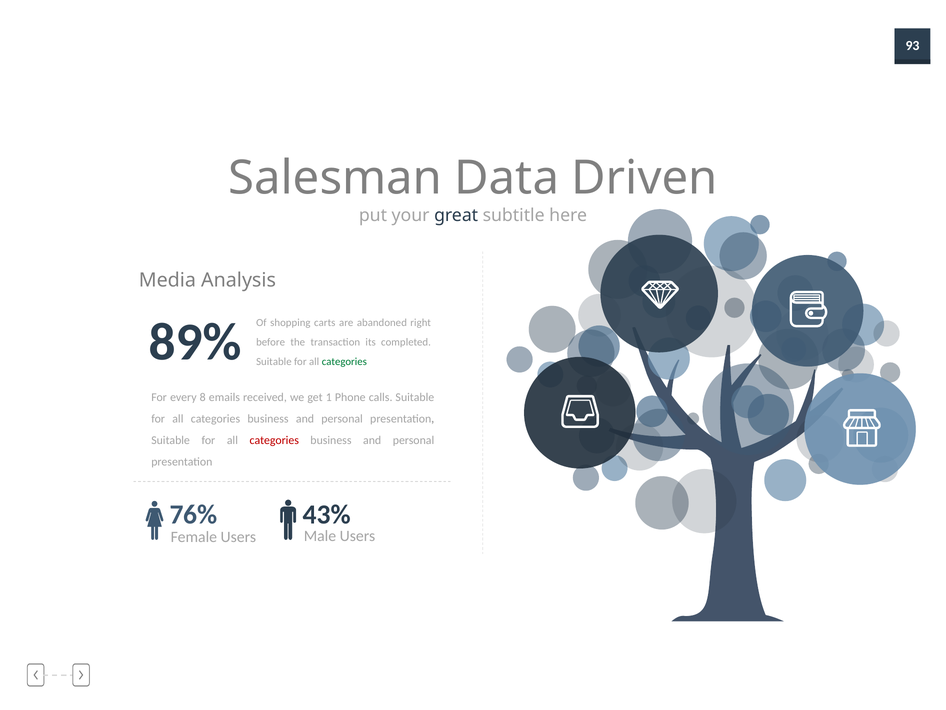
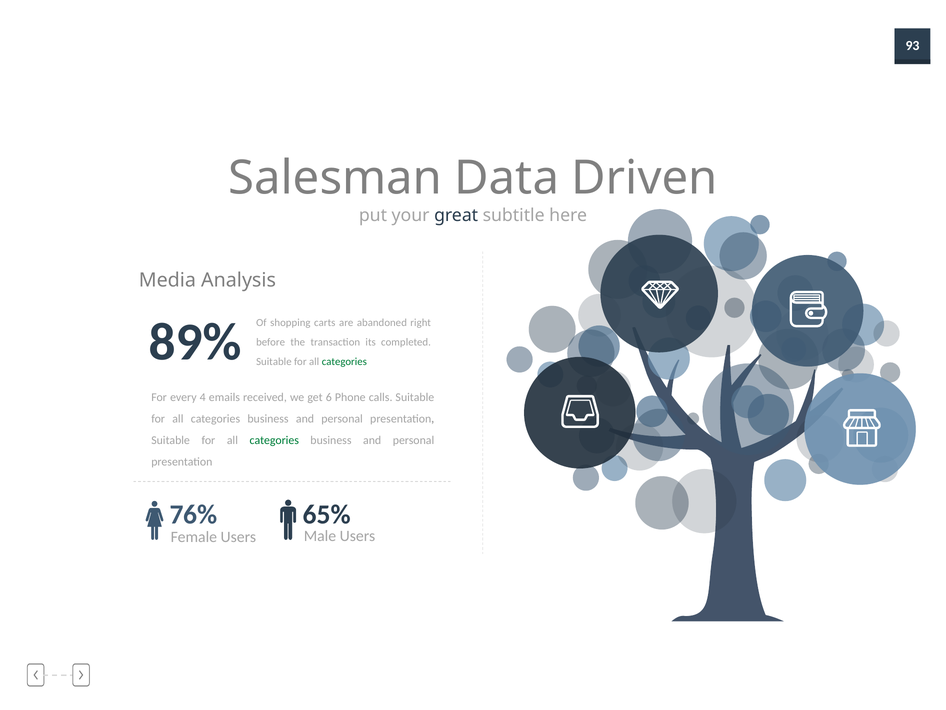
8: 8 -> 4 (203, 397)
1: 1 -> 6 (329, 397)
categories colour: red -> green (274, 440)
43%: 43% -> 65% (327, 514)
